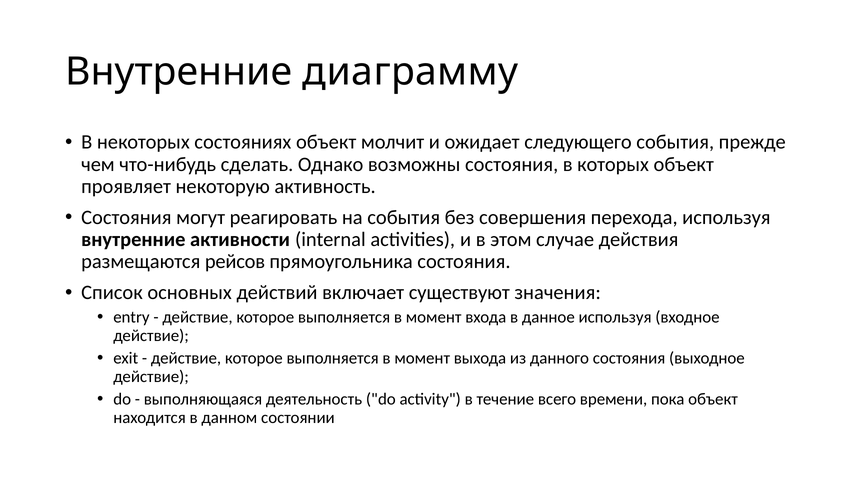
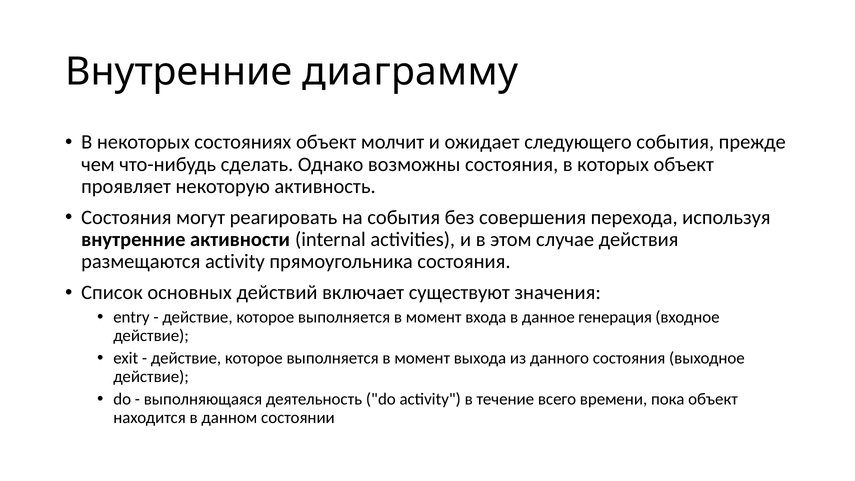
размещаются рейсов: рейсов -> activity (235, 262)
данное используя: используя -> генерация (615, 317)
